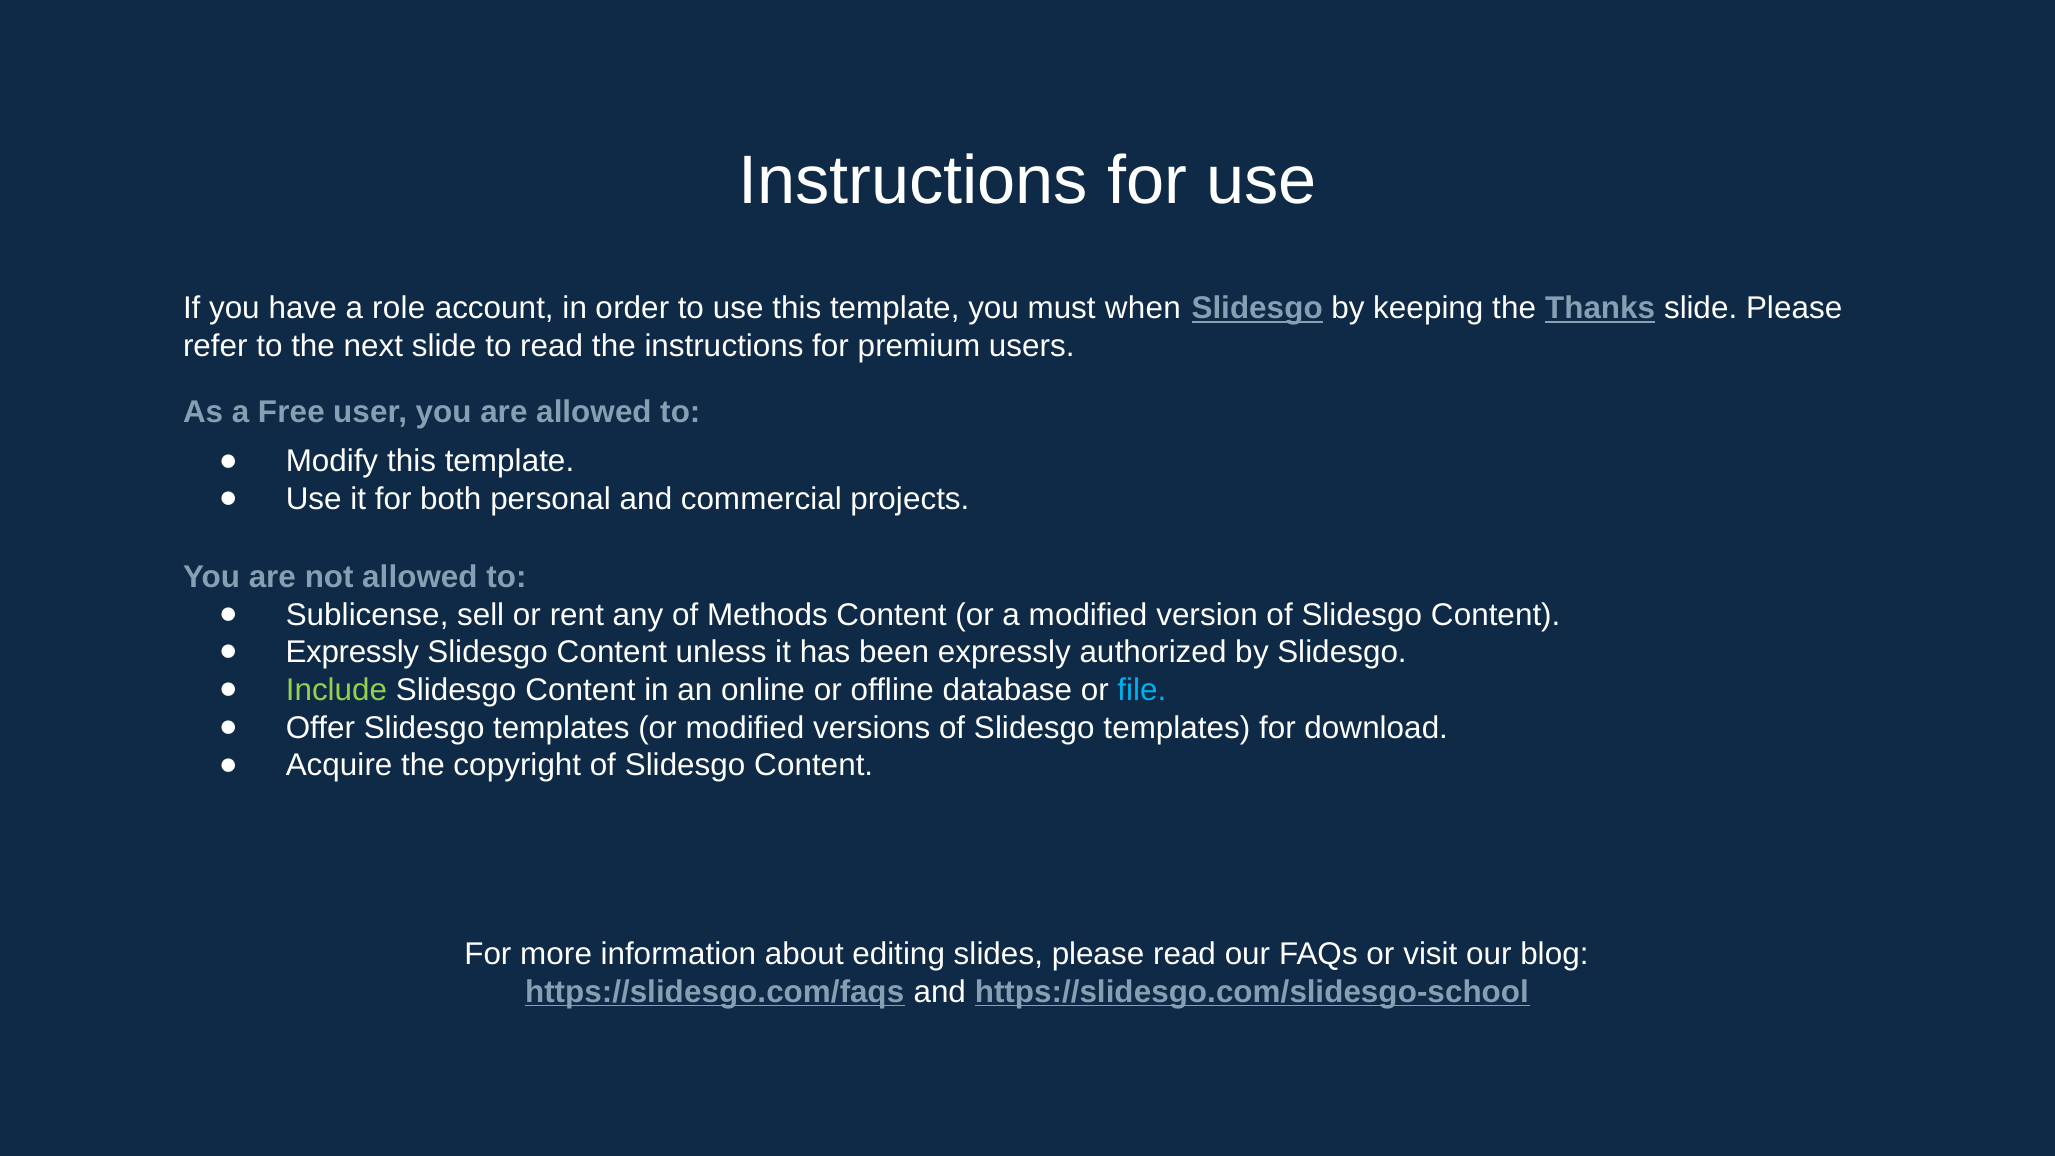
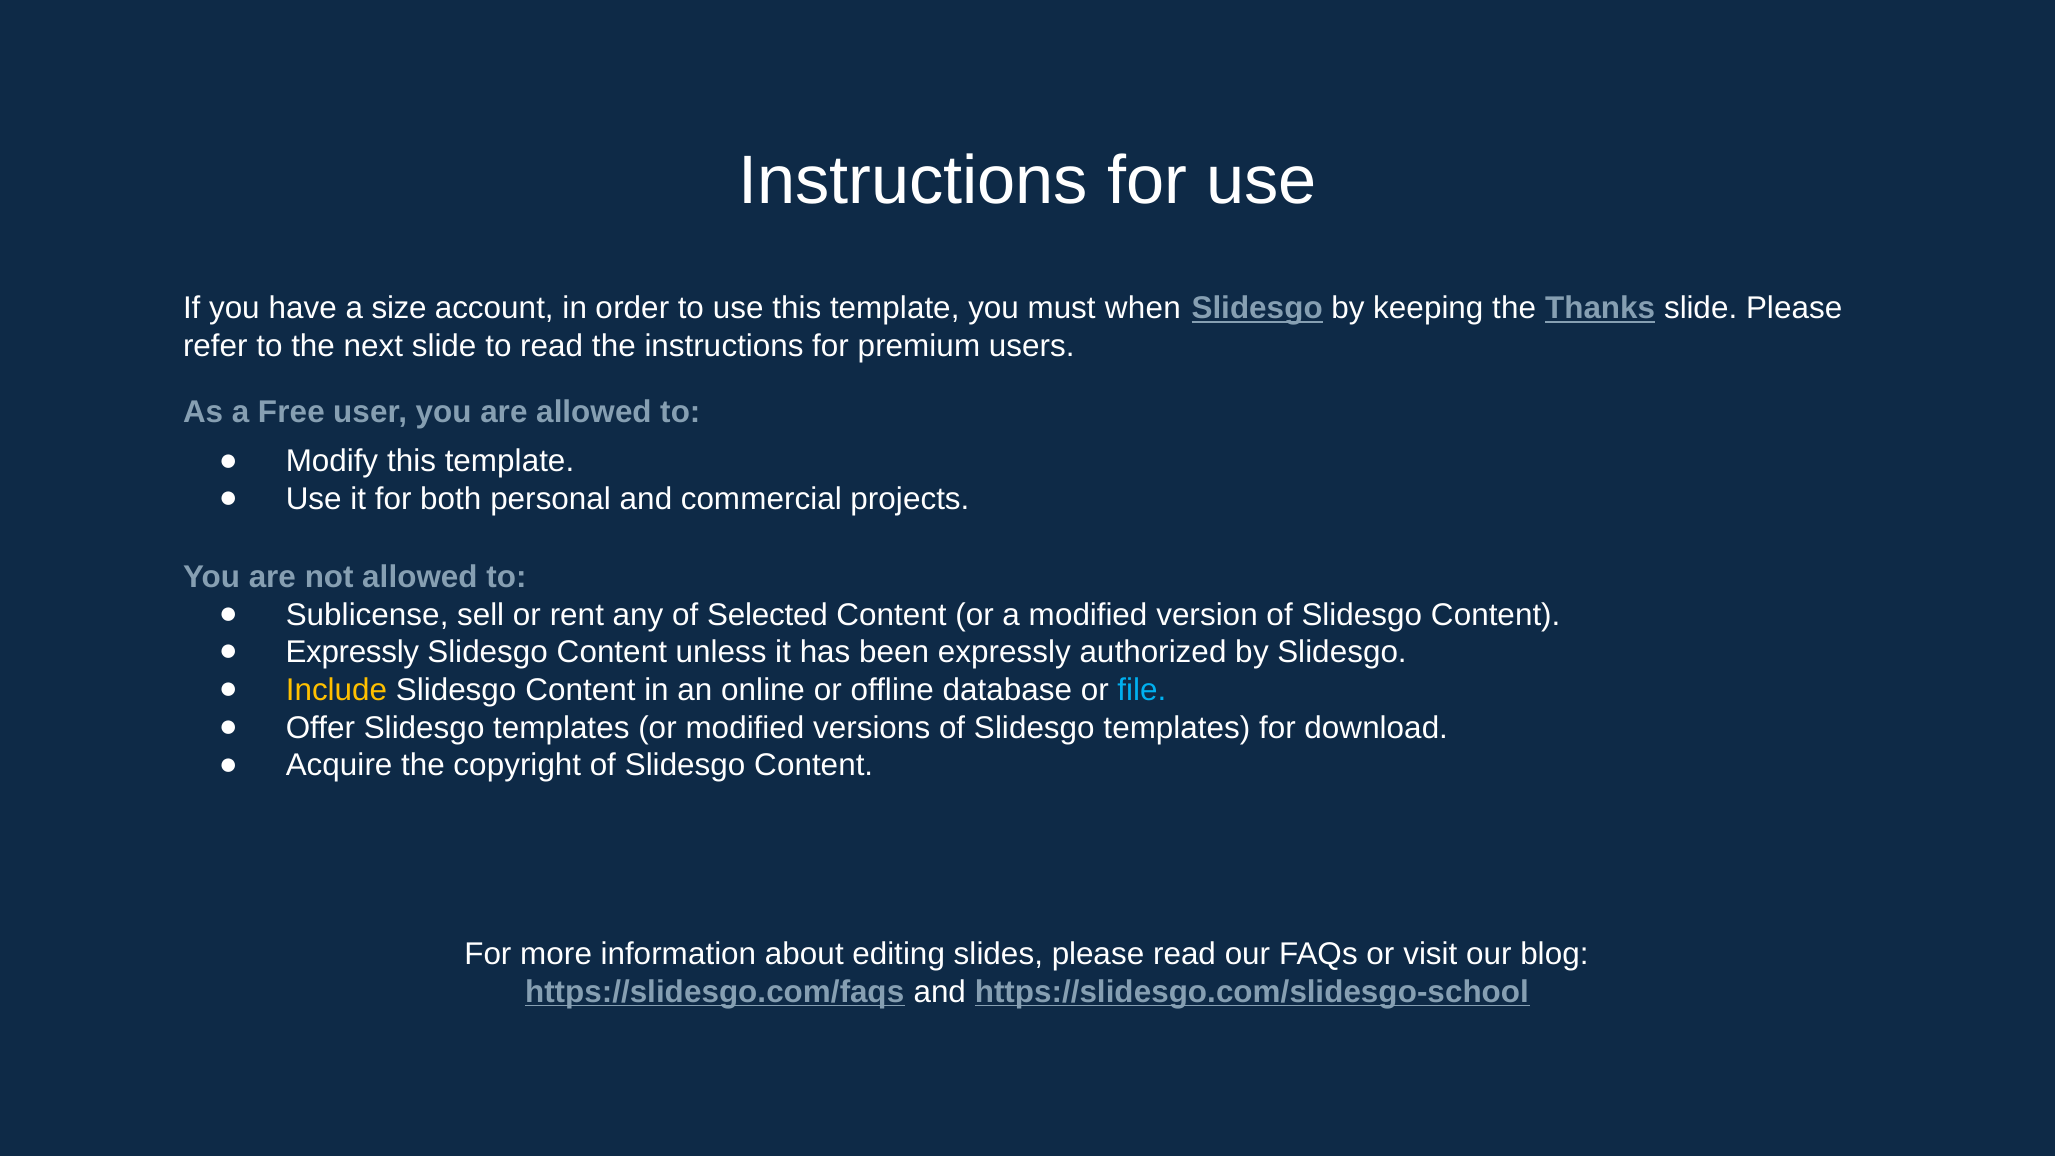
role: role -> size (399, 308)
Methods: Methods -> Selected (767, 615)
Include colour: light green -> yellow (336, 690)
